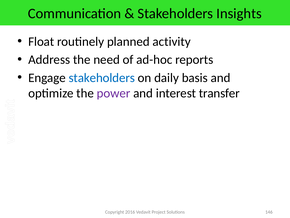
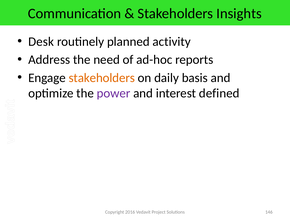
Float: Float -> Desk (41, 42)
stakeholders colour: blue -> orange (102, 78)
transfer: transfer -> defined (219, 93)
